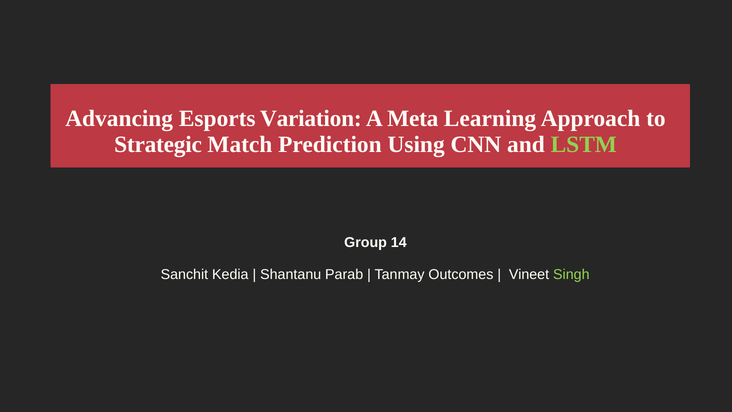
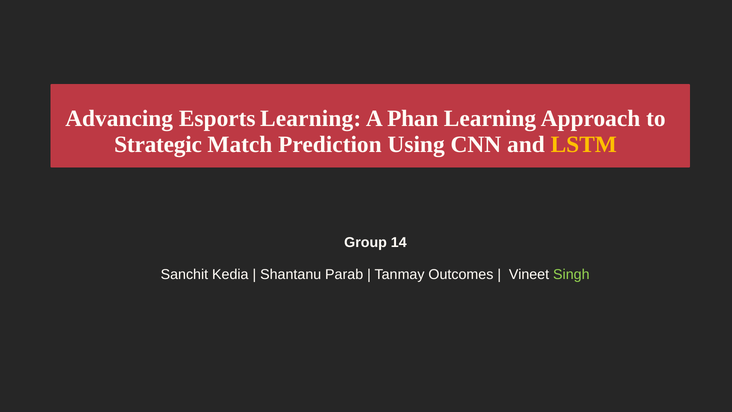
Esports Variation: Variation -> Learning (311, 119)
Meta: Meta -> Phan (413, 119)
LSTM colour: light green -> yellow (584, 145)
